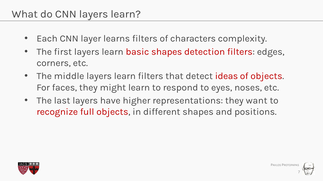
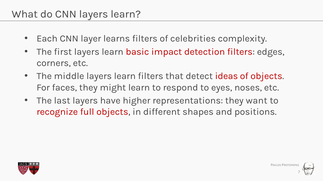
characters: characters -> celebrities (193, 39)
basic shapes: shapes -> impact (167, 52)
